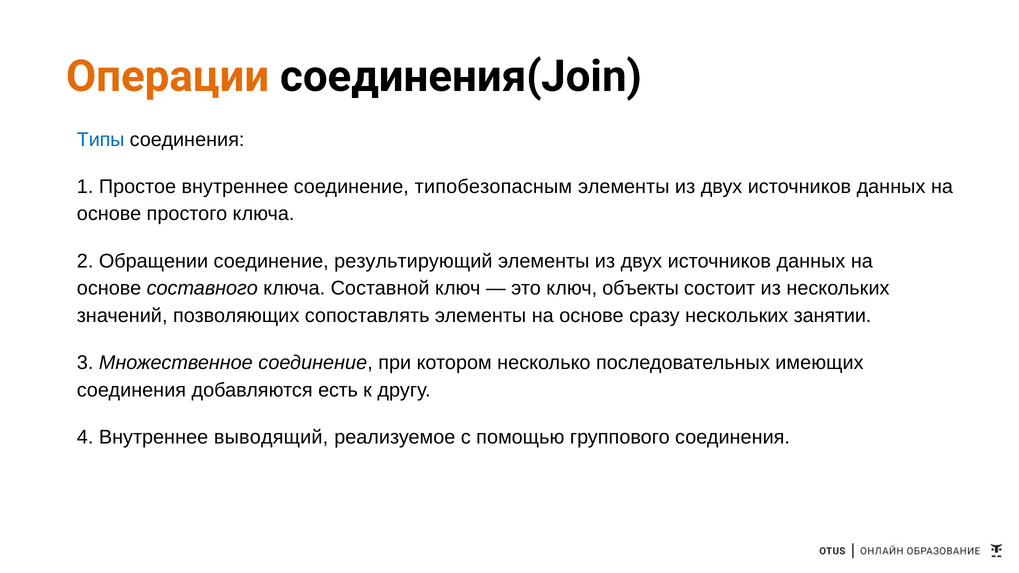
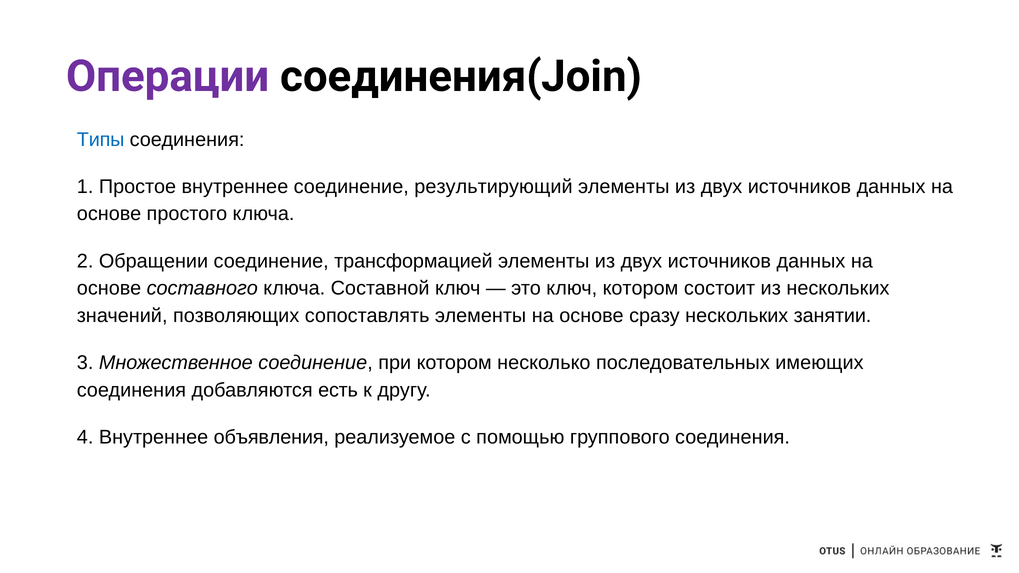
Операции colour: orange -> purple (168, 76)
типобезопасным: типобезопасным -> результирующий (493, 187)
результирующий: результирующий -> трансформацией (413, 261)
ключ объекты: объекты -> котором (641, 288)
выводящий: выводящий -> объявления (271, 437)
